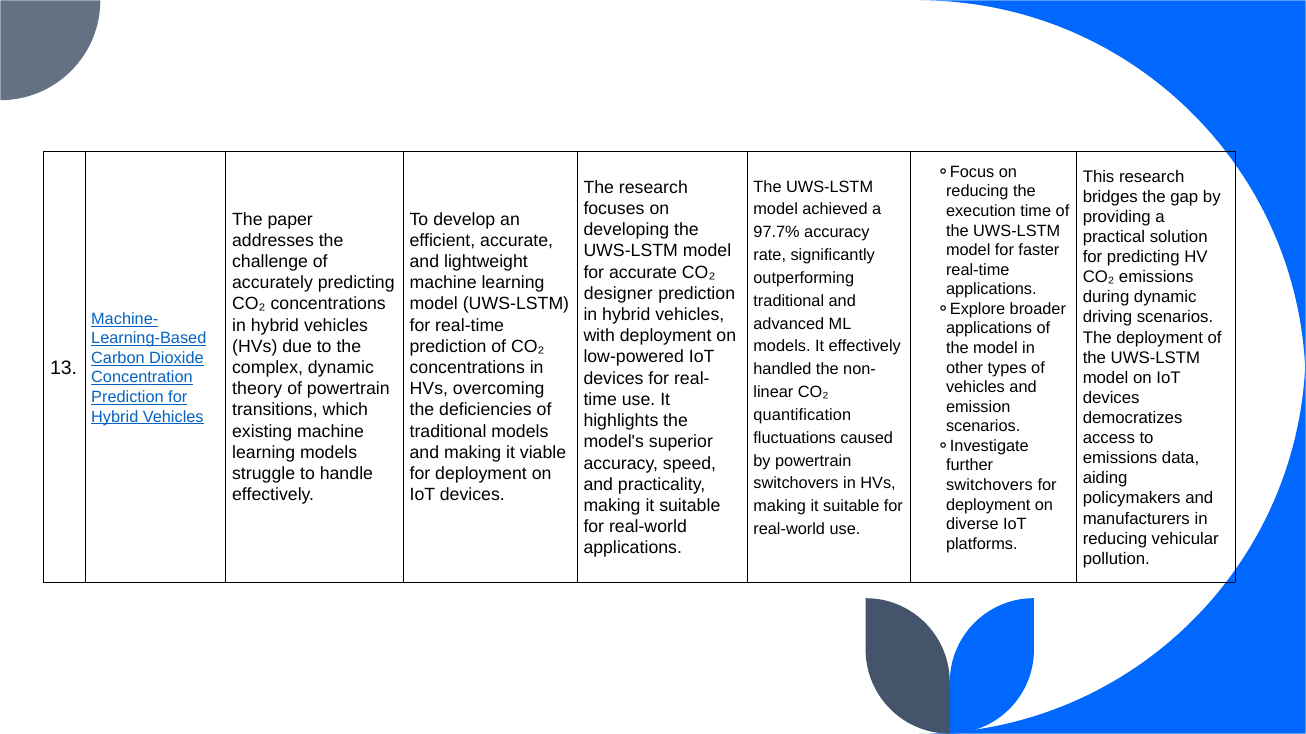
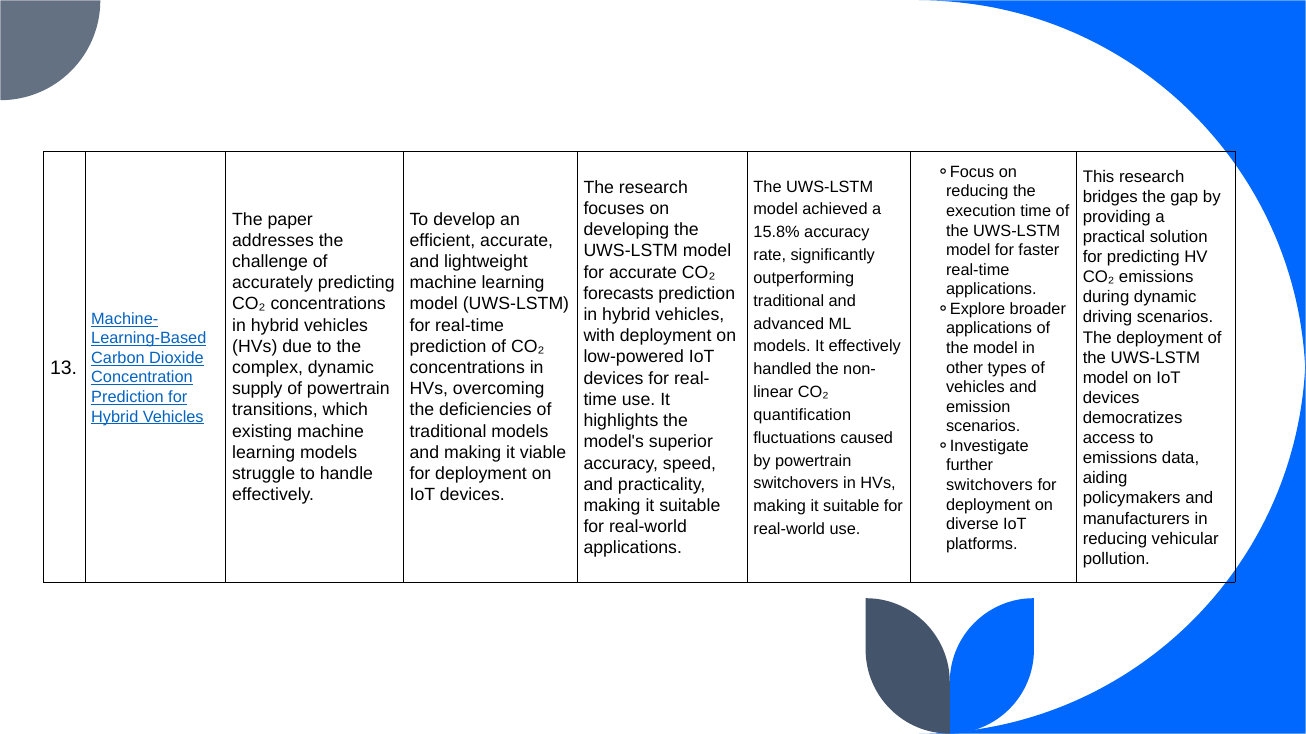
97.7%: 97.7% -> 15.8% (777, 232)
designer: designer -> forecasts (619, 294)
theory: theory -> supply (257, 389)
